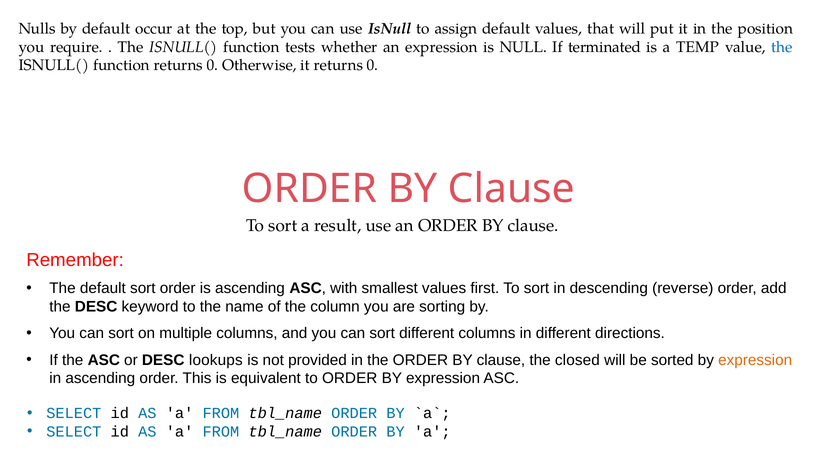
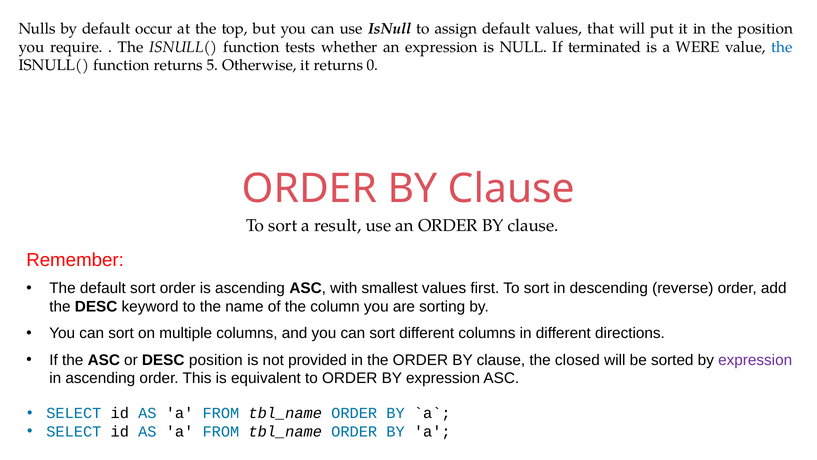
TEMP: TEMP -> WERE (698, 47)
function returns 0: 0 -> 5 (212, 65)
DESC lookups: lookups -> position (216, 360)
expression colour: orange -> purple (755, 360)
